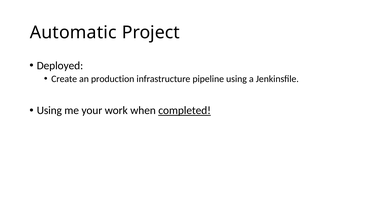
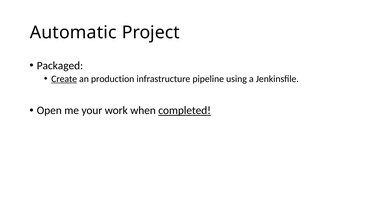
Deployed: Deployed -> Packaged (60, 65)
Create underline: none -> present (64, 79)
Using: Using -> Open (49, 110)
